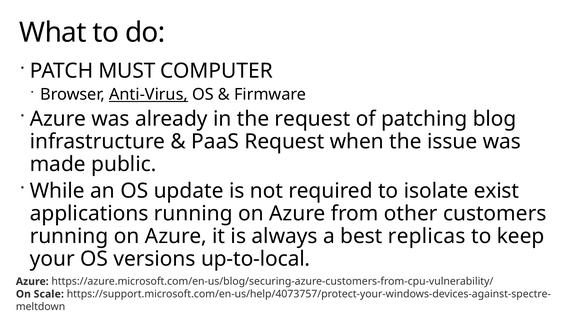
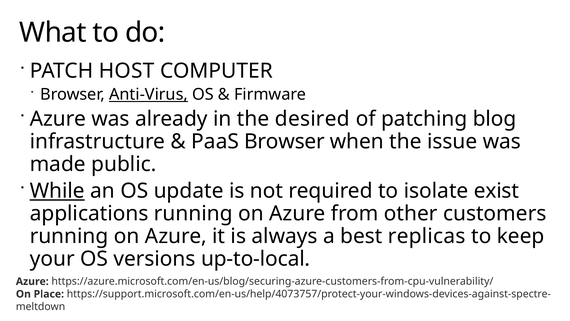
MUST: MUST -> HOST (127, 71)
the request: request -> desired (312, 119)
PaaS Request: Request -> Browser (284, 141)
While underline: none -> present (57, 191)
Scale: Scale -> Place (49, 294)
